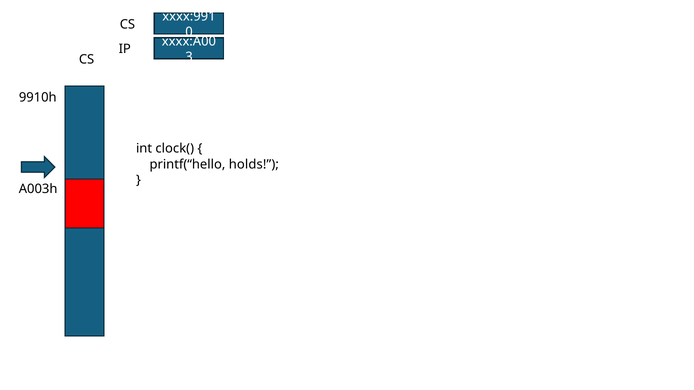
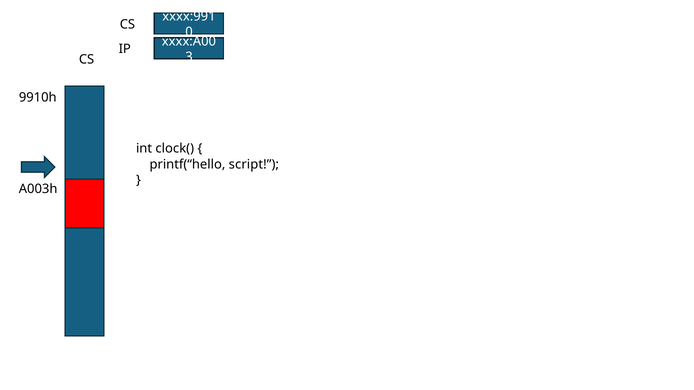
holds: holds -> script (254, 164)
